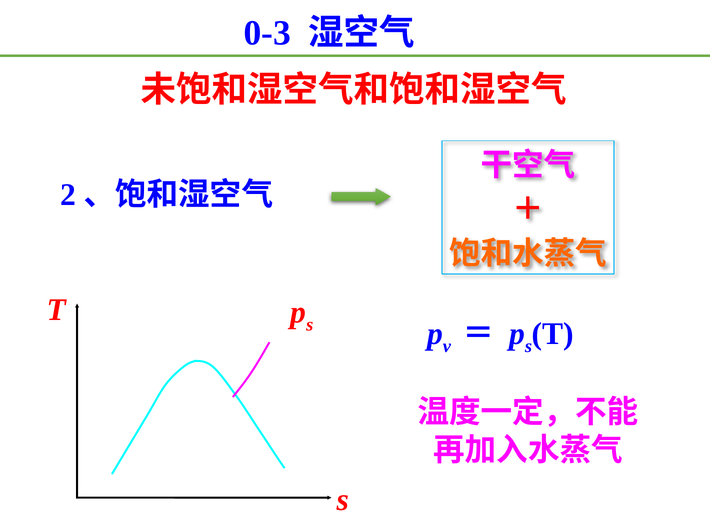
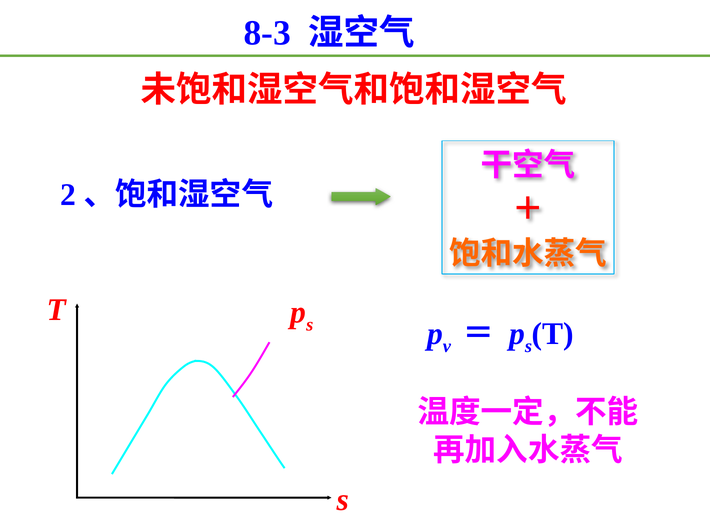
0-3: 0-3 -> 8-3 (267, 33)
